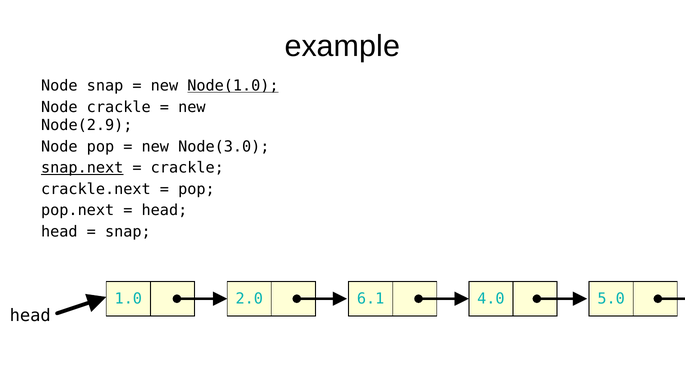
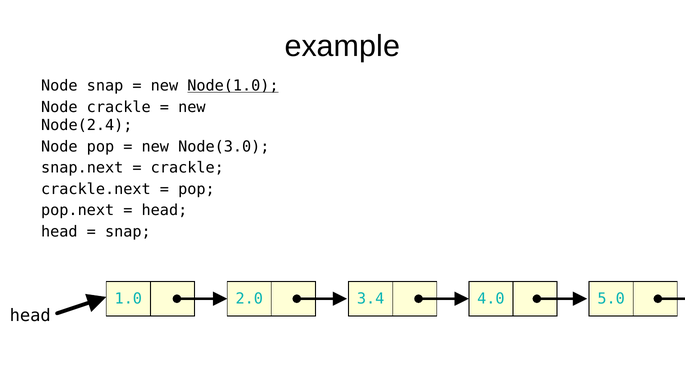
Node(2.9: Node(2.9 -> Node(2.4 (87, 125)
snap.next underline: present -> none (82, 168)
6.1: 6.1 -> 3.4 (371, 299)
